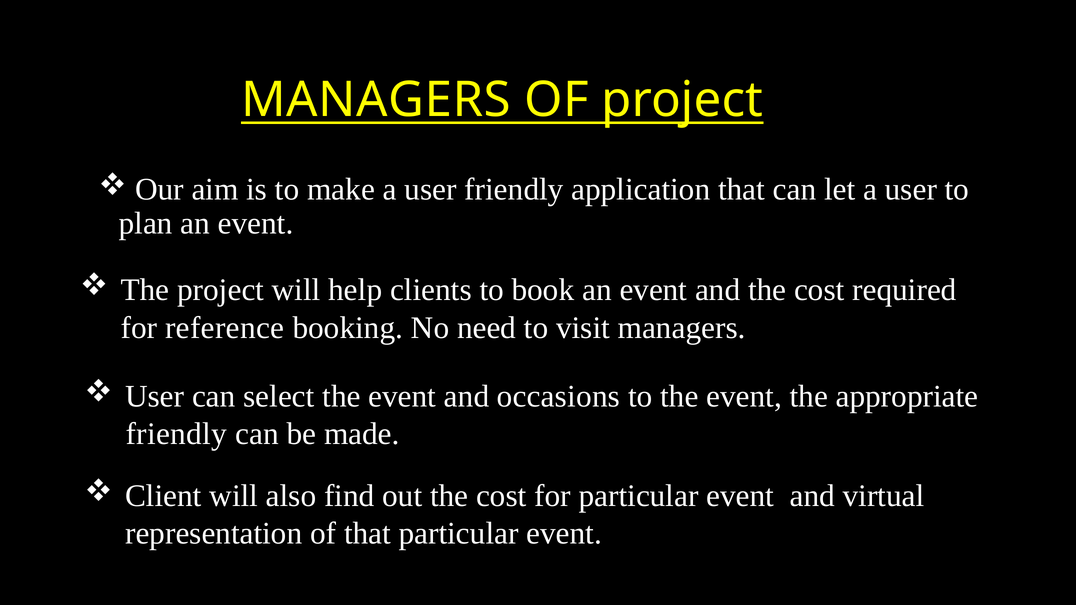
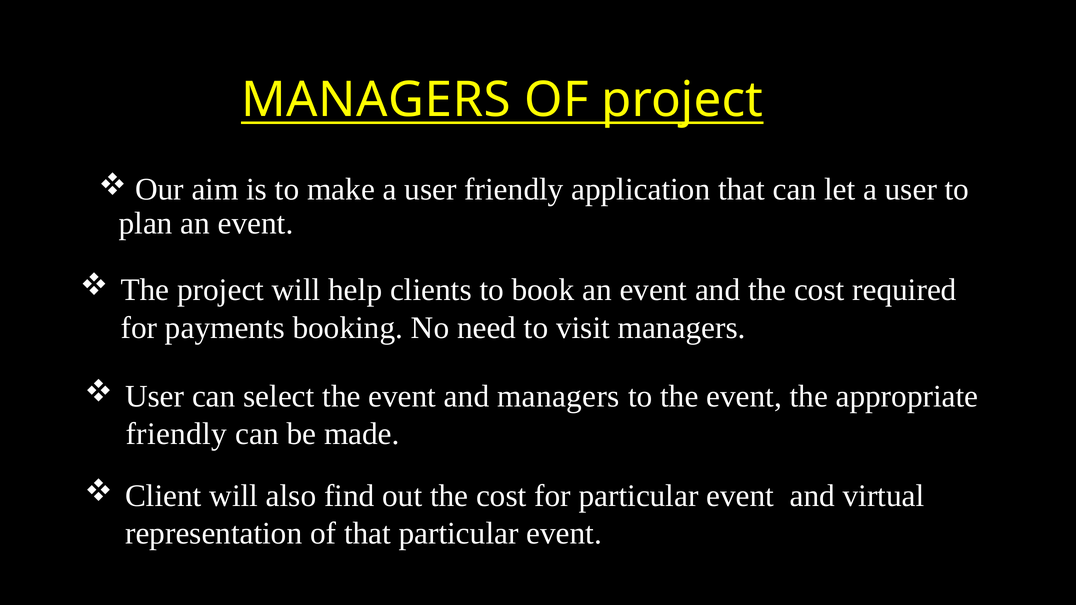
reference: reference -> payments (225, 328)
and occasions: occasions -> managers (558, 396)
